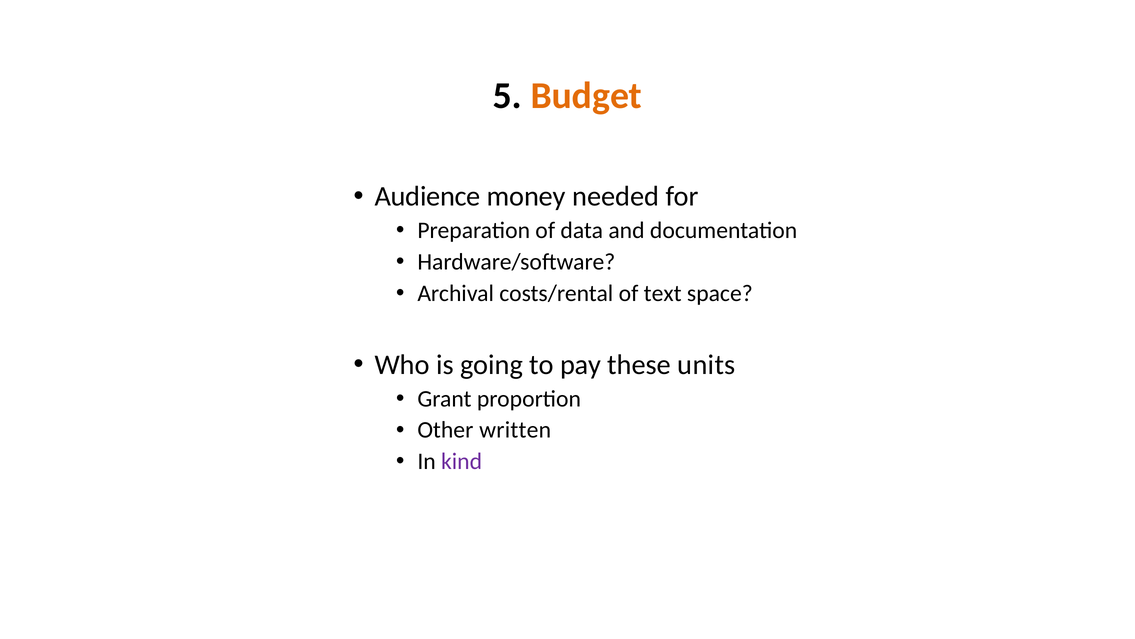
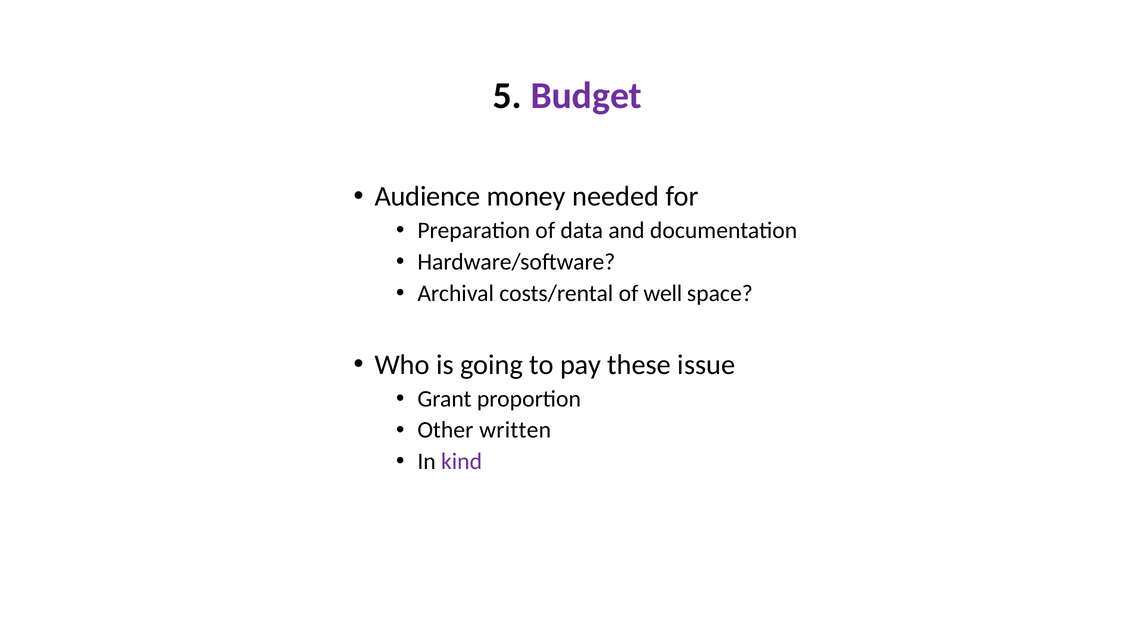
Budget colour: orange -> purple (586, 95)
text: text -> well (663, 293)
units: units -> issue (706, 364)
